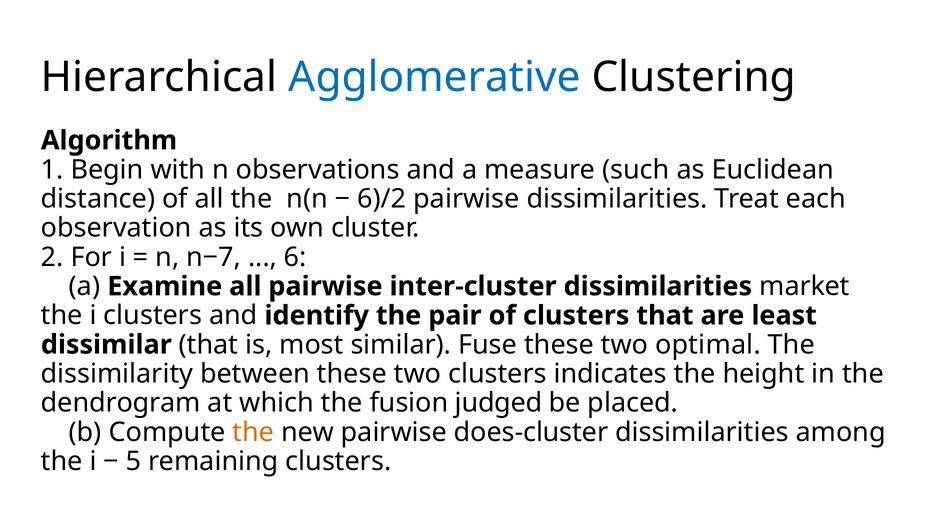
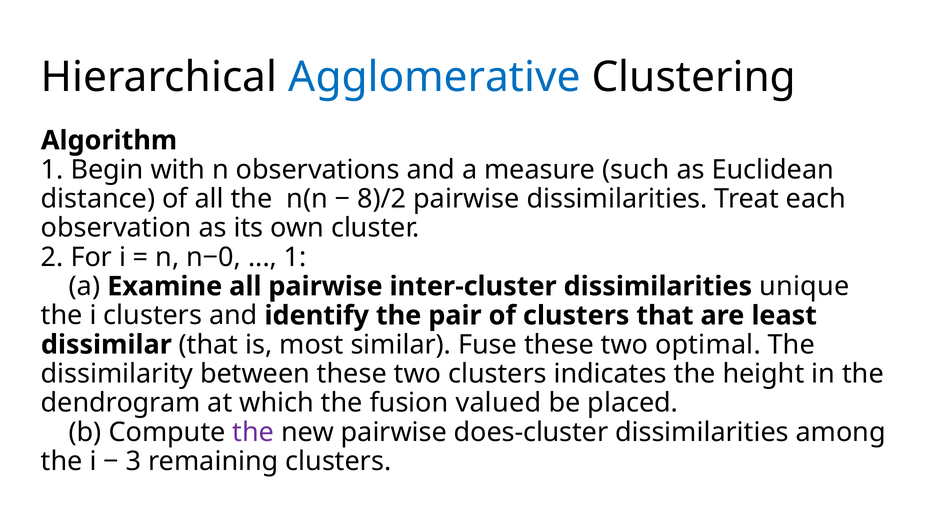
6)/2: 6)/2 -> 8)/2 (382, 199)
n−7: n−7 -> n−0 (214, 257)
6: 6 -> 1 (295, 257)
market: market -> unique (804, 287)
judged: judged -> valued (498, 403)
the colour: orange -> purple (253, 433)
5: 5 -> 3 (134, 462)
